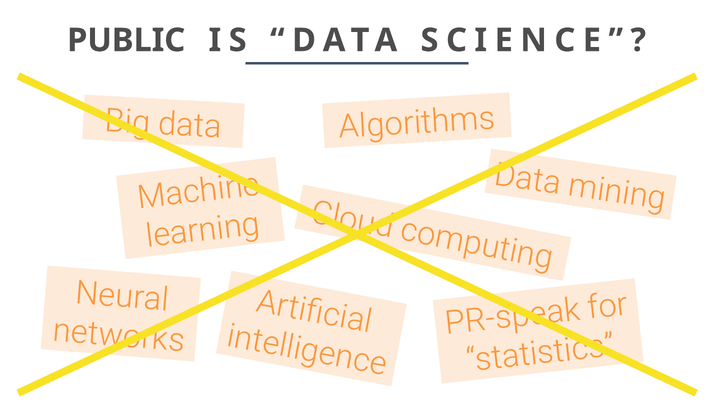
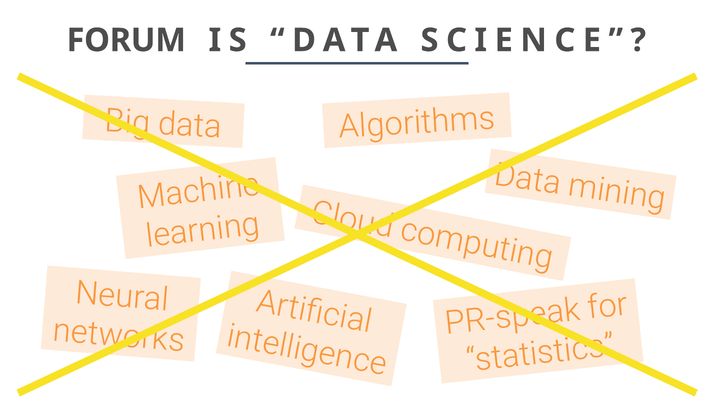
PUBLIC: PUBLIC -> FORUM (126, 40)
